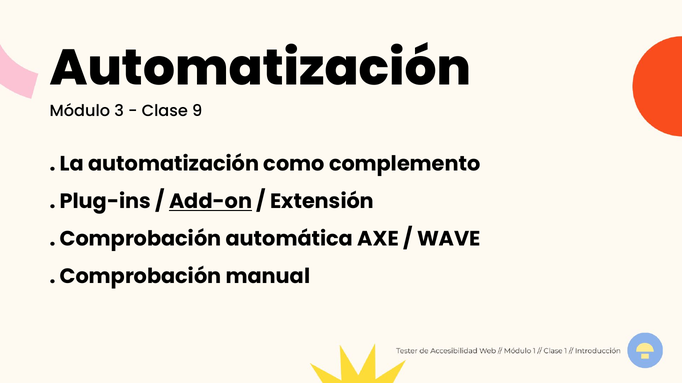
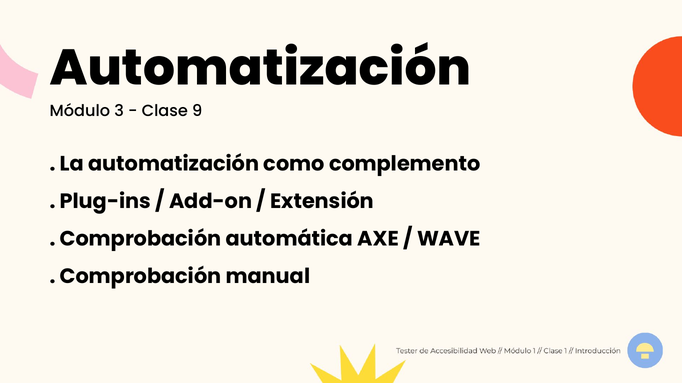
Add-on underline: present -> none (211, 202)
